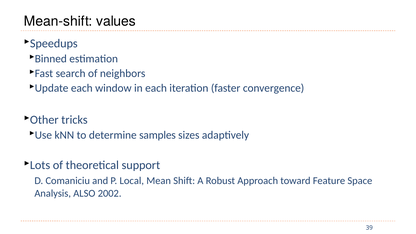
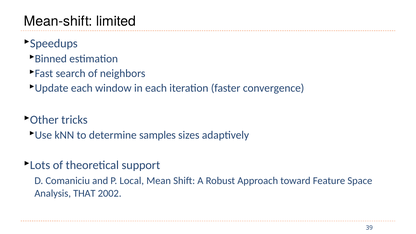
values: values -> limited (116, 21)
ALSO: ALSO -> THAT (84, 193)
